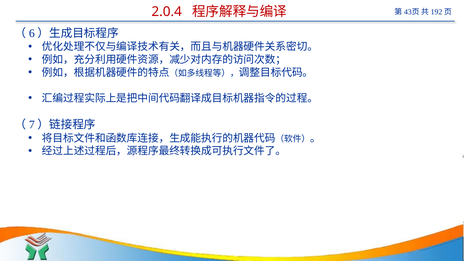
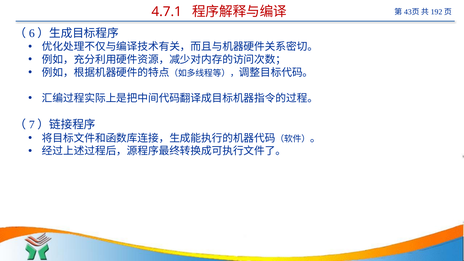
2.0.4: 2.0.4 -> 4.7.1 (167, 12)
